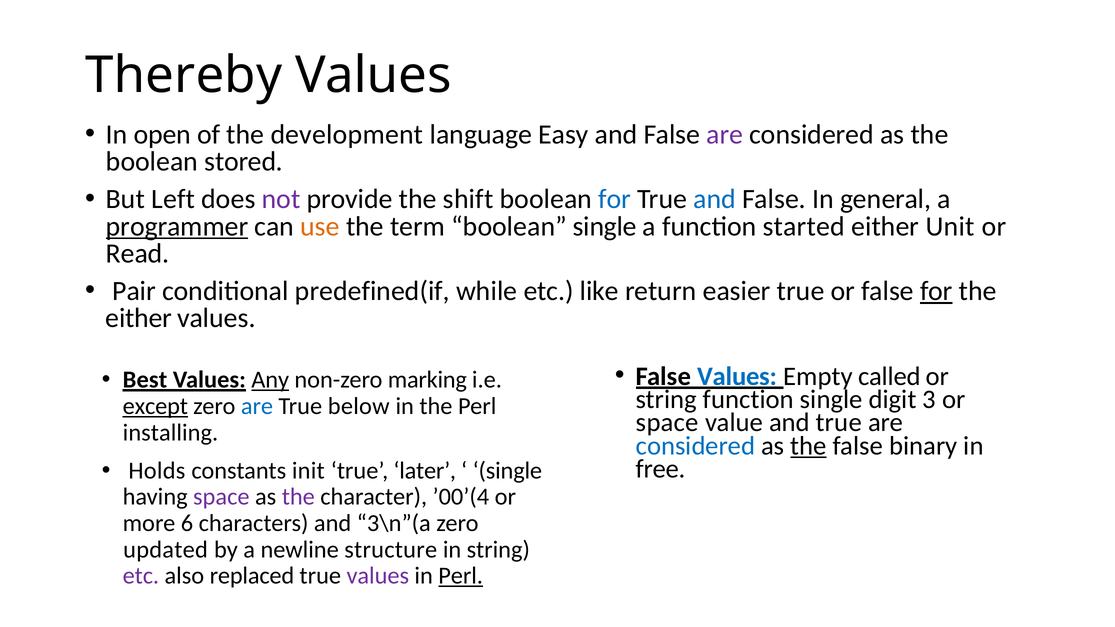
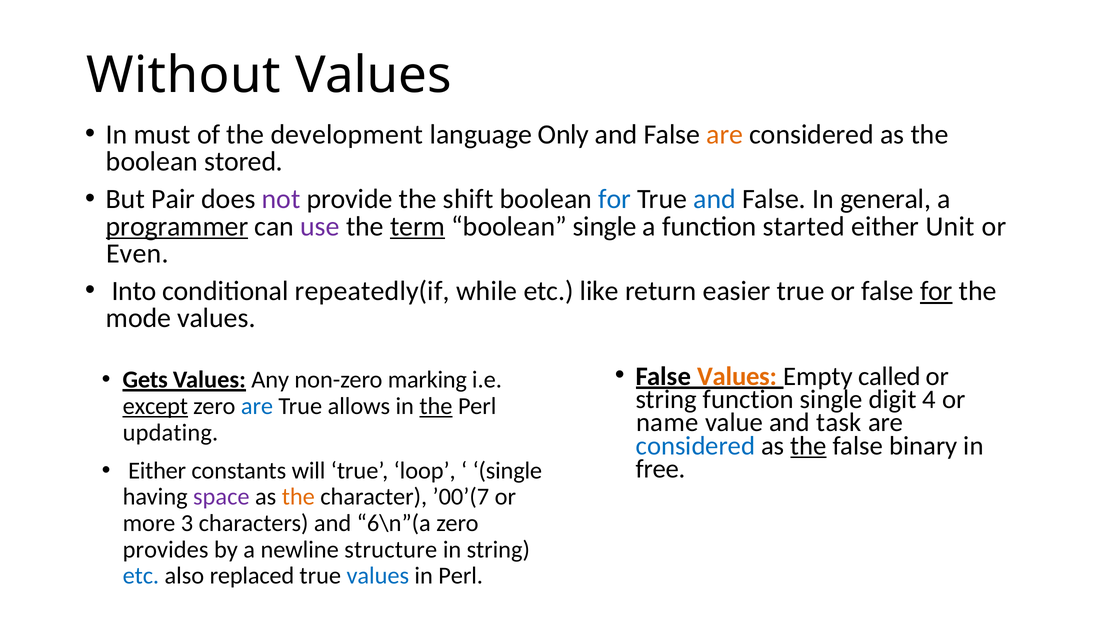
Thereby: Thereby -> Without (183, 75)
open: open -> must (162, 135)
Easy: Easy -> Only (563, 135)
are colour: purple -> orange (725, 135)
Left: Left -> Pair (173, 199)
use colour: orange -> purple (320, 226)
term underline: none -> present (418, 226)
Read: Read -> Even (138, 254)
Pair: Pair -> Into (134, 291)
predefined(if: predefined(if -> repeatedly(if (372, 291)
either: either -> mode (139, 318)
Values colour: blue -> orange (737, 377)
Best: Best -> Gets (145, 380)
Any underline: present -> none (270, 380)
3: 3 -> 4 (929, 400)
below: below -> allows (359, 406)
the underline: none -> present (436, 406)
space: space -> name (667, 423)
and true: true -> task (839, 423)
installing: installing -> updating (170, 433)
Holds: Holds -> Either (157, 471)
init: init -> will (309, 471)
later: later -> loop (425, 471)
the colour: purple -> orange (298, 497)
’00’(4: ’00’(4 -> ’00’(7 (461, 497)
6: 6 -> 3 (187, 523)
3\n”(a: 3\n”(a -> 6\n”(a (394, 523)
updated: updated -> provides (166, 550)
etc colour: purple -> blue (141, 576)
values colour: purple -> blue (378, 576)
Perl underline: present -> none (461, 576)
